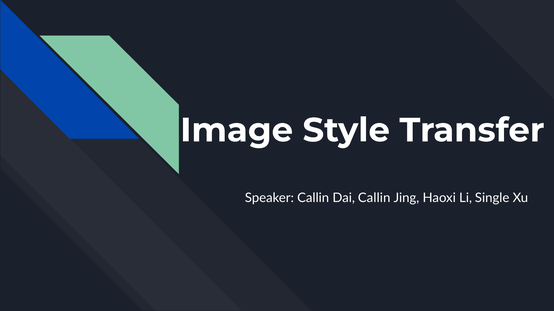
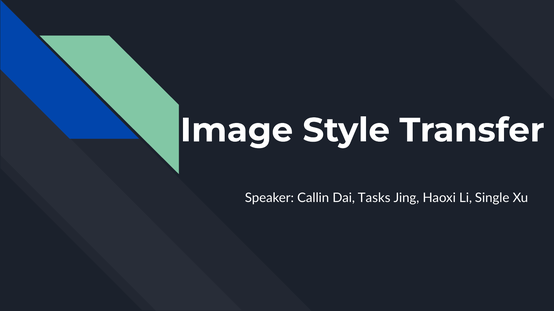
Dai Callin: Callin -> Tasks (374, 198)
